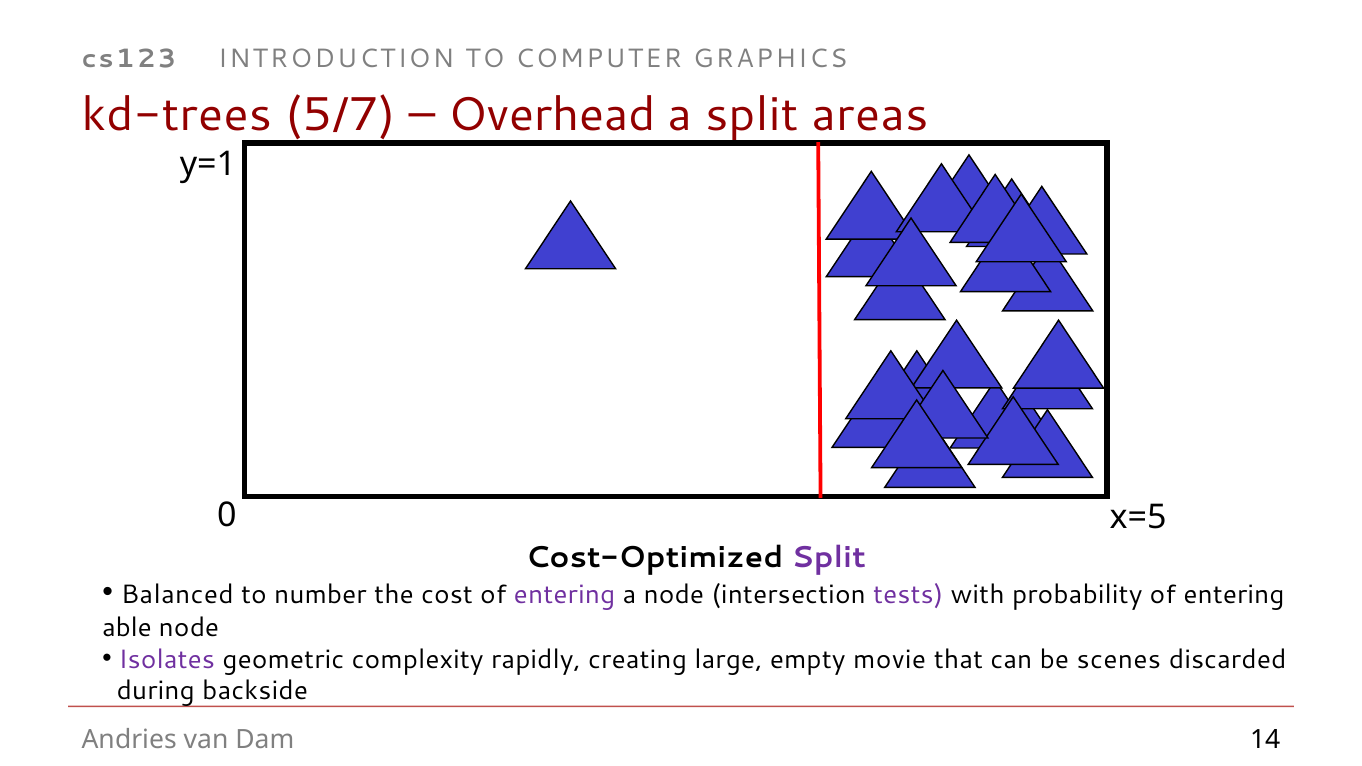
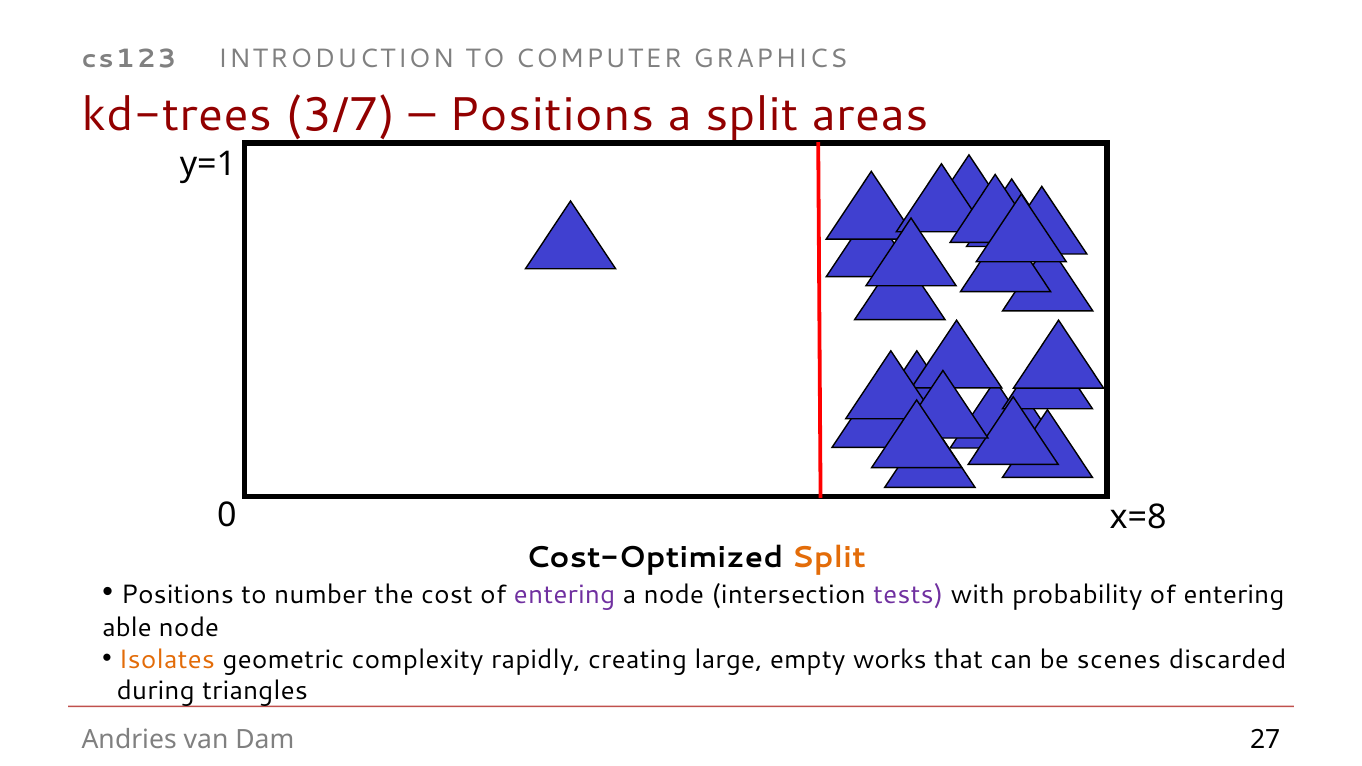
5/7: 5/7 -> 3/7 (340, 115)
Overhead: Overhead -> Positions (551, 115)
x=5: x=5 -> x=8 (1138, 517)
Split colour: purple -> orange (829, 558)
Balanced: Balanced -> Positions (177, 595)
Isolates colour: purple -> orange (167, 659)
movie: movie -> works (890, 659)
backside: backside -> triangles (255, 691)
14: 14 -> 27 (1265, 740)
